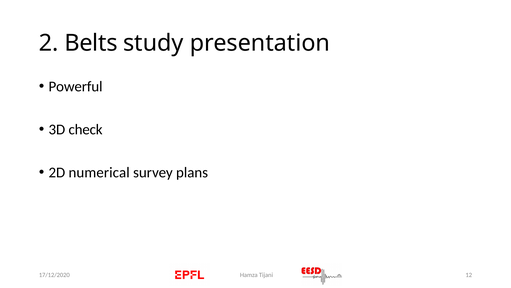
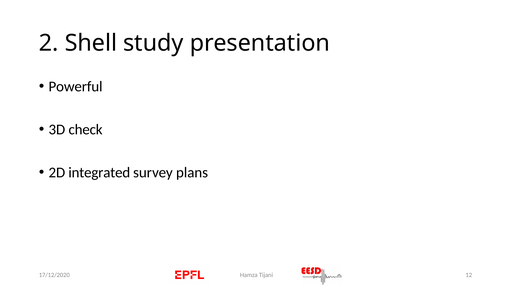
Belts: Belts -> Shell (91, 43)
numerical: numerical -> integrated (99, 172)
